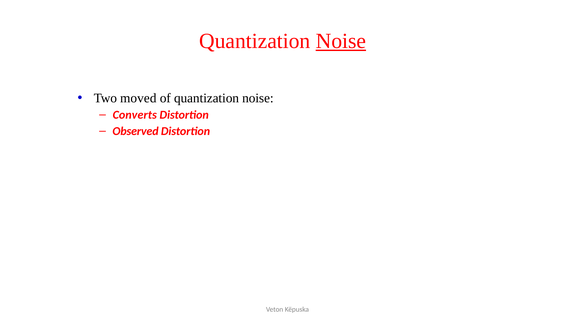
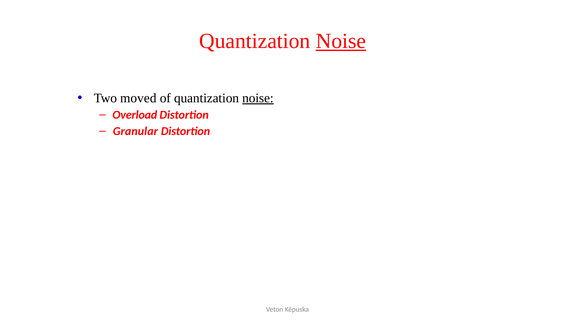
noise underline: none -> present (258, 98)
Converts: Converts -> Overload (135, 115)
Observed: Observed -> Granular (135, 131)
